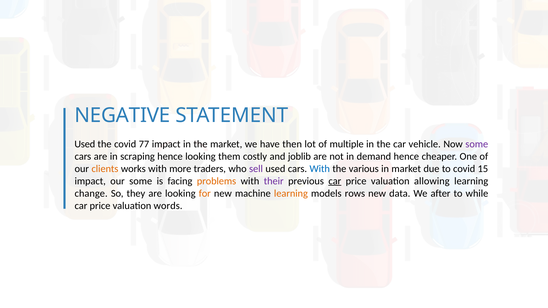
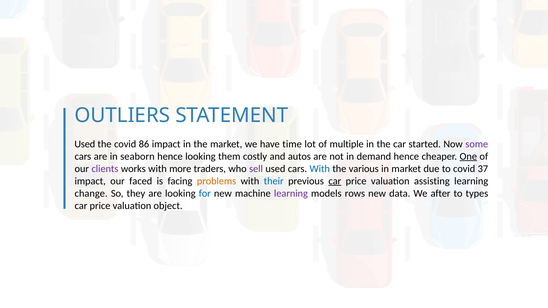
NEGATIVE: NEGATIVE -> OUTLIERS (122, 116)
77: 77 -> 86 (144, 144)
then: then -> time (292, 144)
vehicle: vehicle -> started (425, 144)
scraping: scraping -> seaborn (137, 157)
joblib: joblib -> autos (299, 157)
One underline: none -> present (468, 157)
clients colour: orange -> purple (105, 169)
15: 15 -> 37 (483, 169)
our some: some -> faced (141, 181)
their colour: purple -> blue (274, 181)
allowing: allowing -> assisting (432, 181)
for colour: orange -> blue (205, 193)
learning colour: orange -> purple (291, 193)
while: while -> types (477, 193)
words: words -> object (168, 206)
